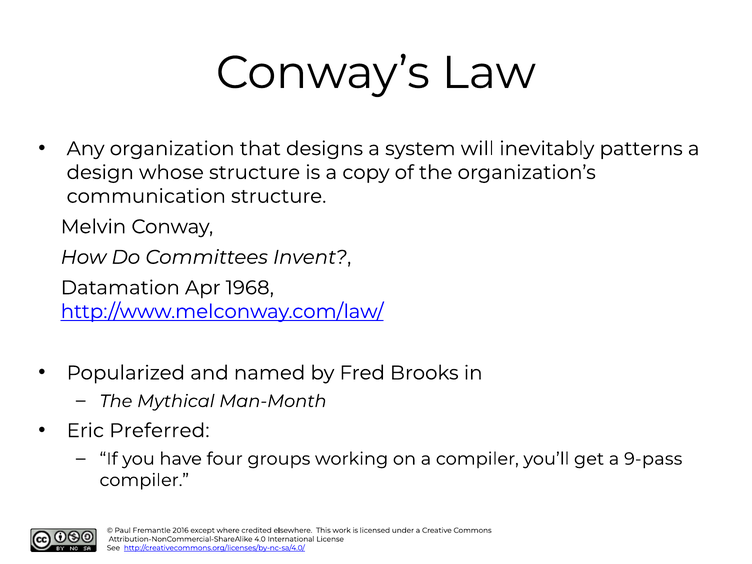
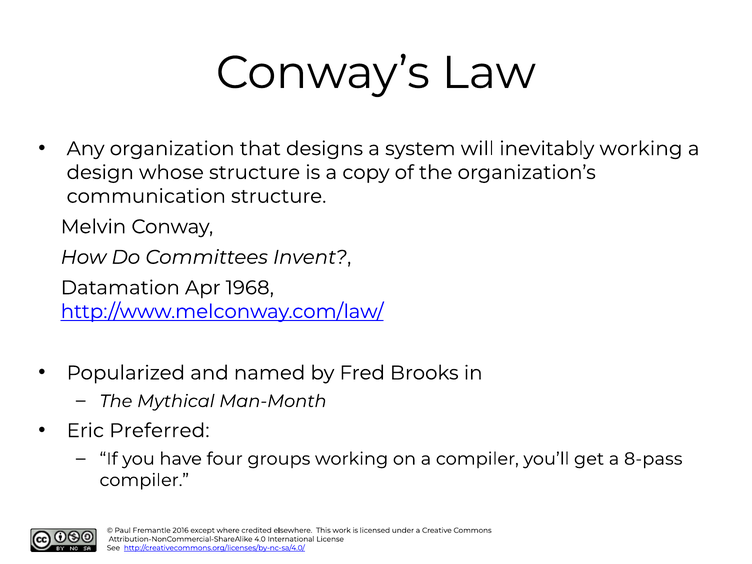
inevitably patterns: patterns -> working (641, 149)
9-pass: 9-pass -> 8-pass (653, 459)
